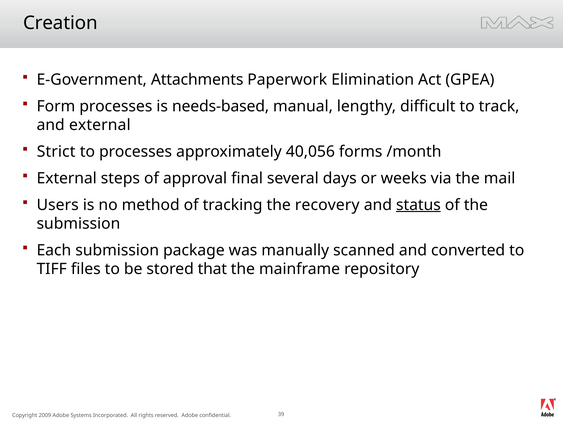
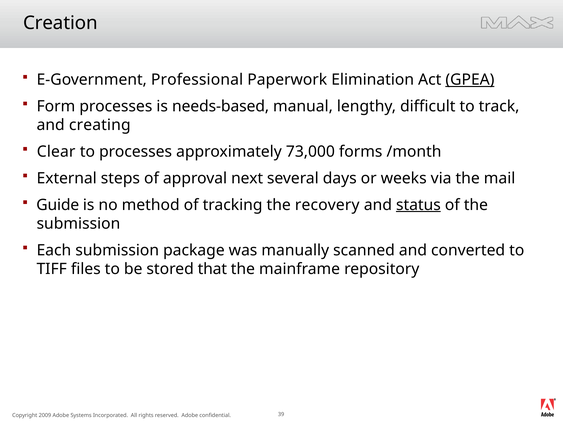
Attachments: Attachments -> Professional (197, 80)
GPEA underline: none -> present (470, 80)
and external: external -> creating (100, 125)
Strict: Strict -> Clear (56, 152)
40,056: 40,056 -> 73,000 (310, 152)
final: final -> next (247, 178)
Users: Users -> Guide (58, 205)
